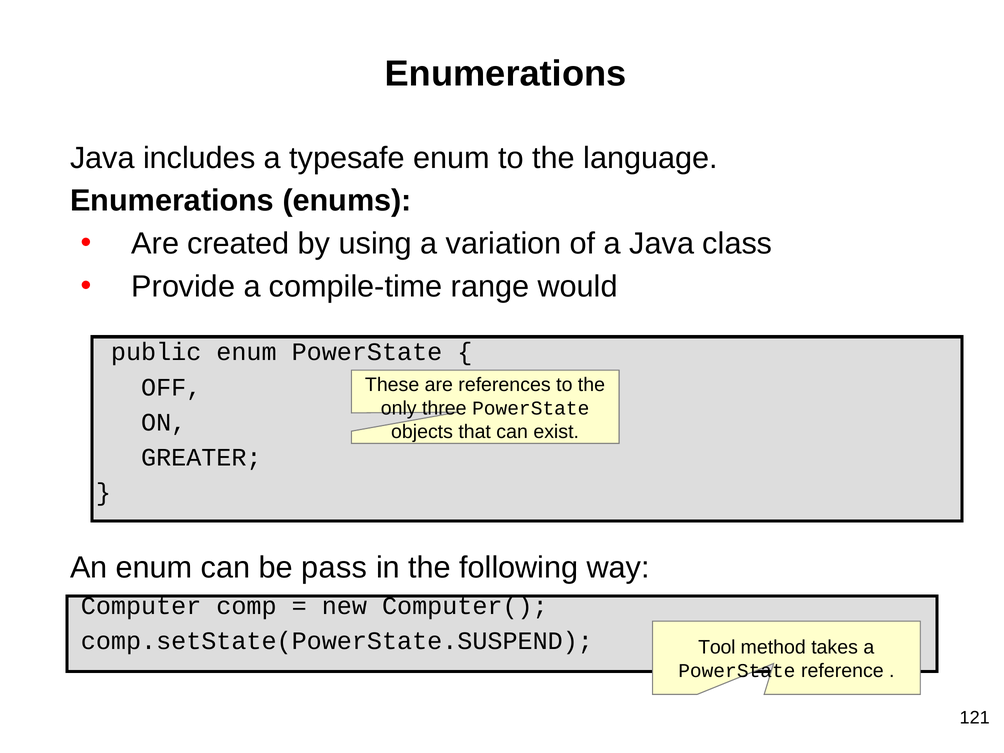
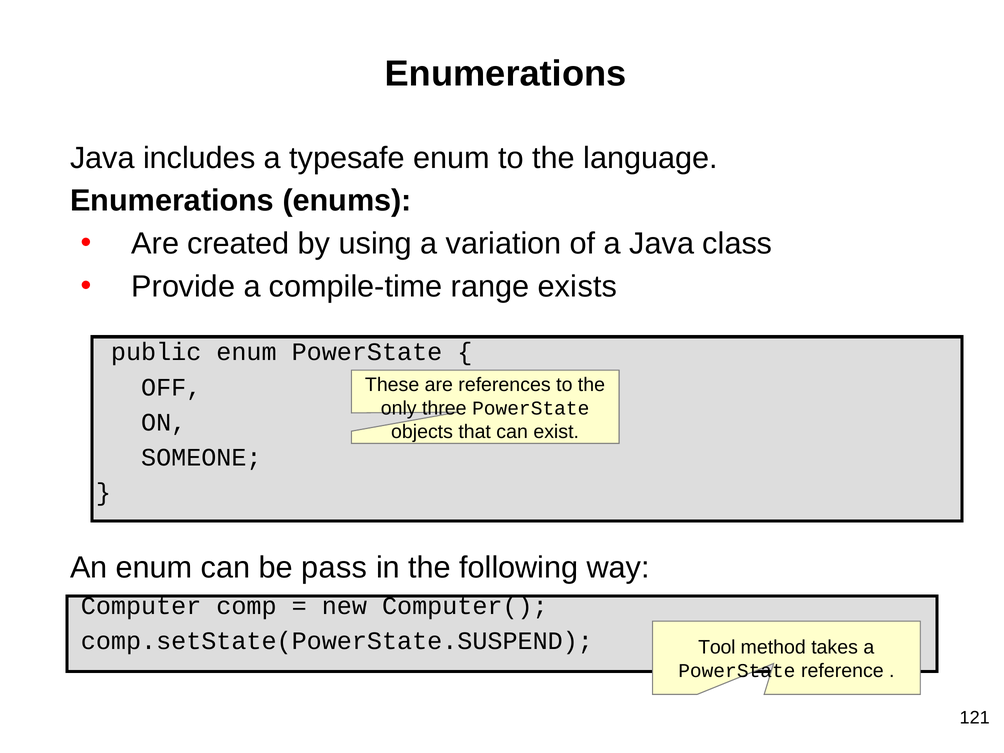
would: would -> exists (577, 287)
GREATER: GREATER -> SOMEONE (201, 458)
